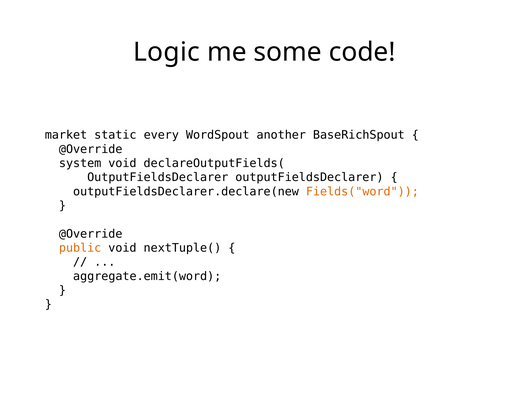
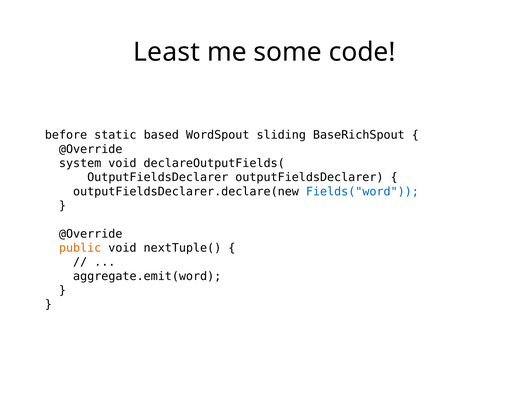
Logic: Logic -> Least (167, 52)
market: market -> before (66, 135)
every: every -> based (161, 135)
another: another -> sliding (281, 135)
Fields("word colour: orange -> blue (362, 191)
